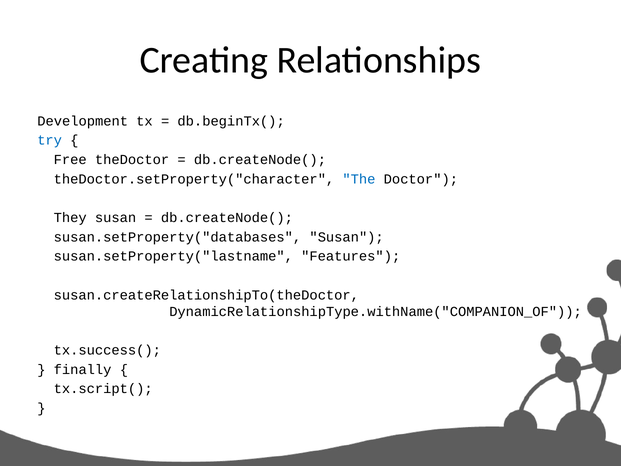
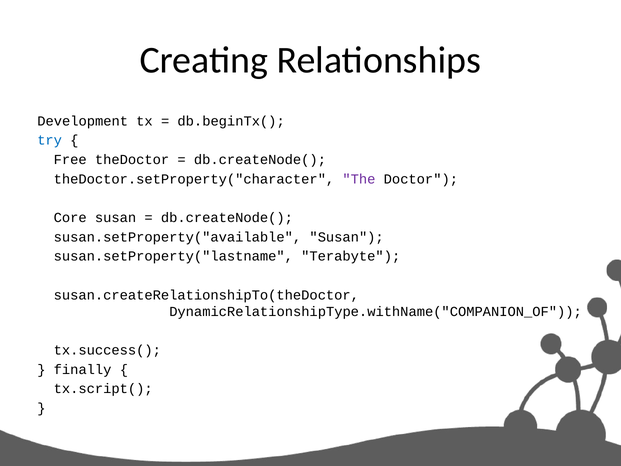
The colour: blue -> purple (359, 179)
They: They -> Core (70, 218)
susan.setProperty("databases: susan.setProperty("databases -> susan.setProperty("available (177, 237)
Features: Features -> Terabyte (351, 256)
